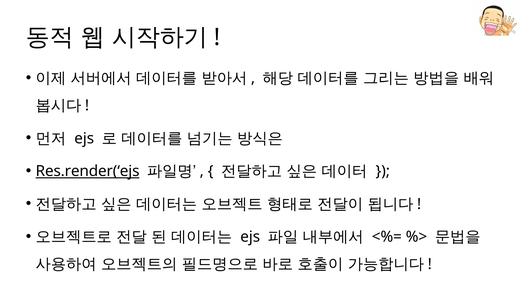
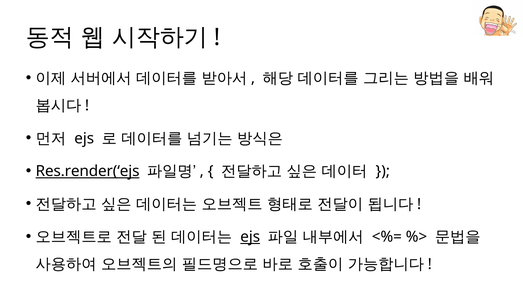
ejs underline: none -> present (250, 237)
